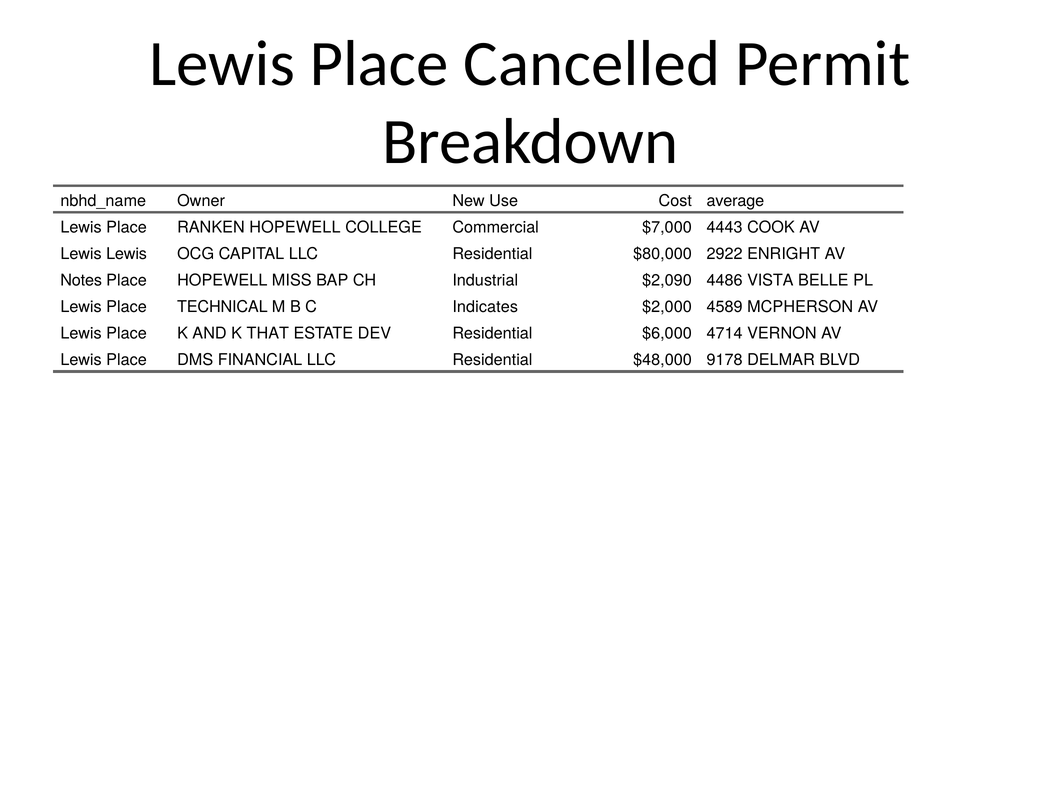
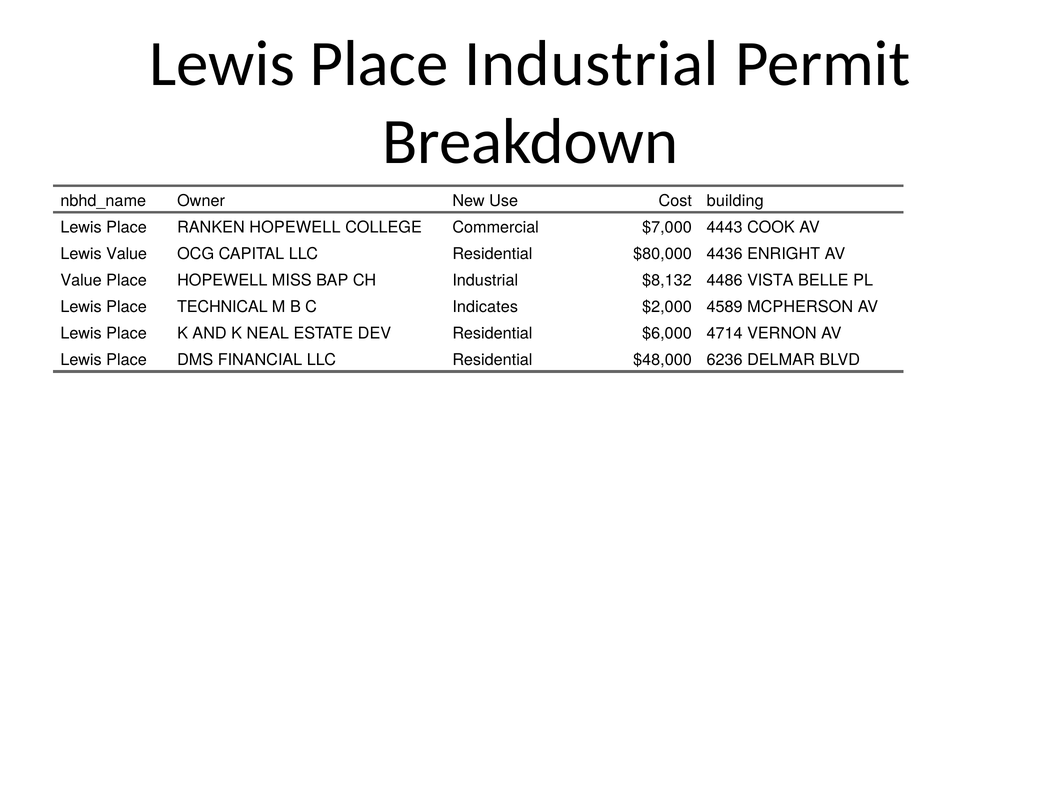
Place Cancelled: Cancelled -> Industrial (592, 64)
average: average -> building (735, 201)
Lewis Lewis: Lewis -> Value (127, 254)
2922: 2922 -> 4436 (725, 254)
Notes: Notes -> Value (81, 280)
$2,090: $2,090 -> $8,132 (667, 280)
THAT: THAT -> NEAL (268, 333)
9178: 9178 -> 6236 (725, 360)
